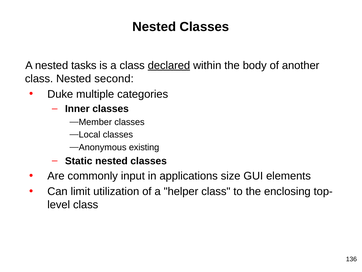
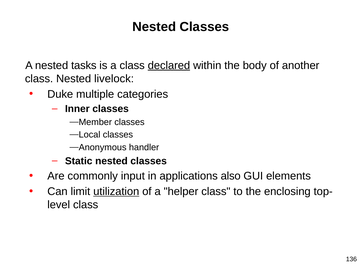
second: second -> livelock (114, 78)
existing: existing -> handler (144, 147)
size: size -> also (231, 176)
utilization underline: none -> present (116, 191)
